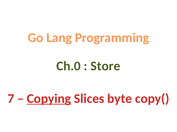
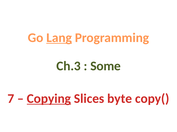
Lang underline: none -> present (59, 38)
Ch.0: Ch.0 -> Ch.3 (68, 66)
Store: Store -> Some (106, 66)
